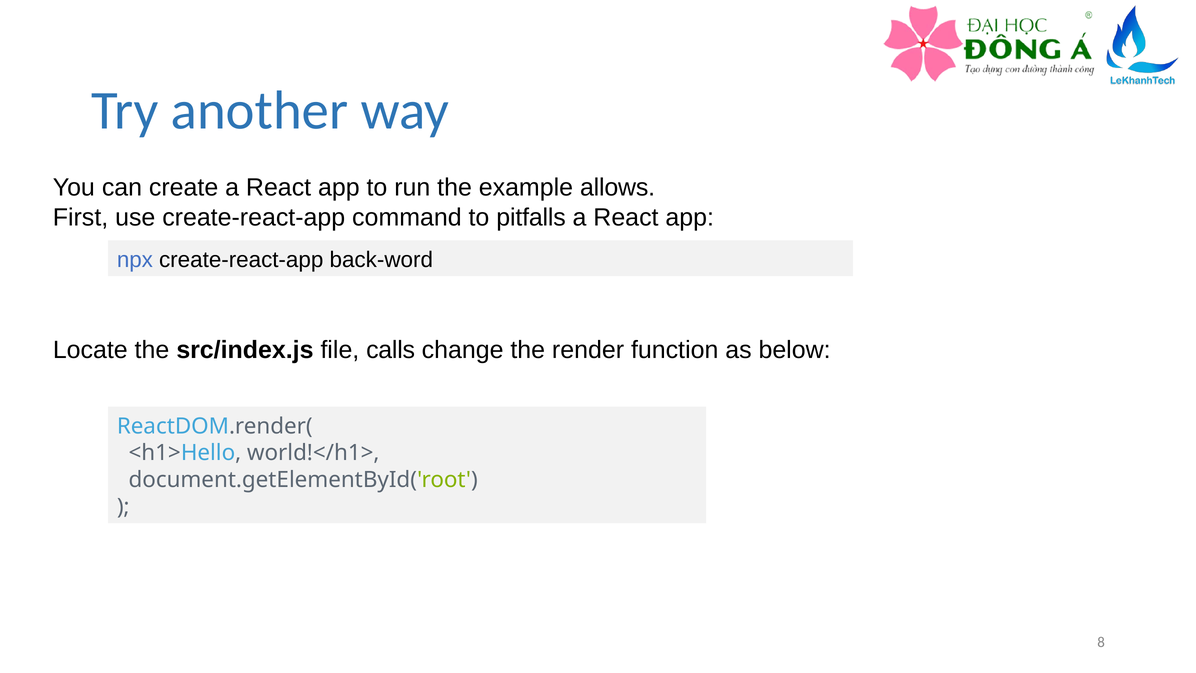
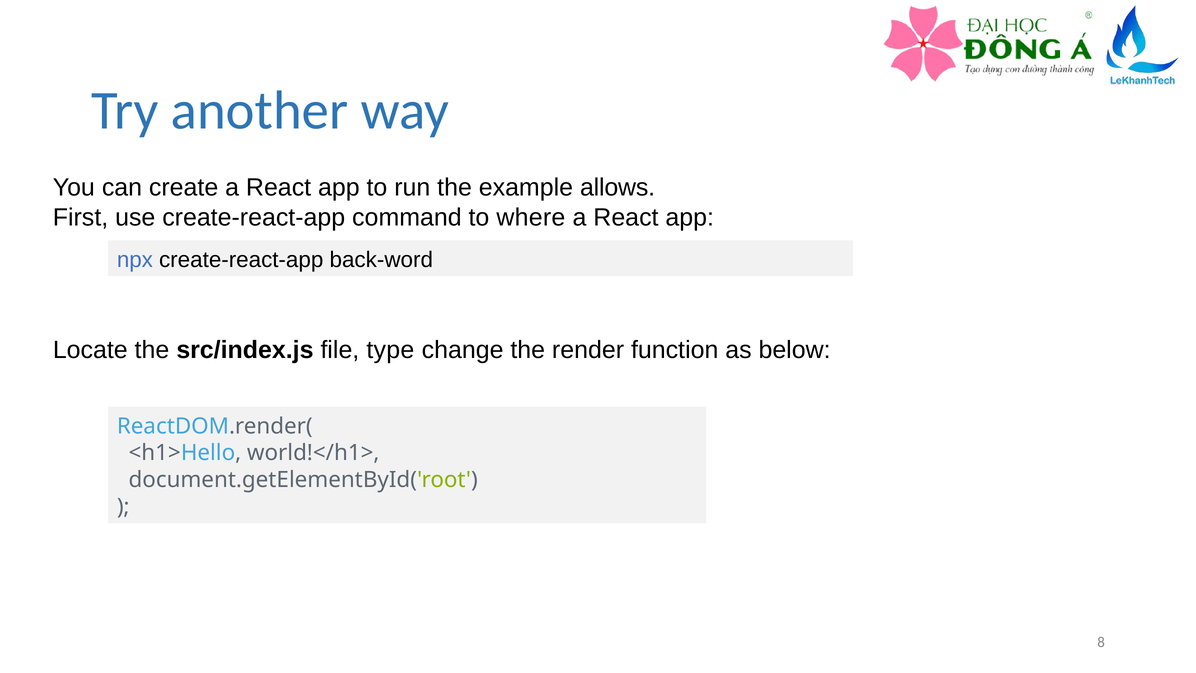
pitfalls: pitfalls -> where (531, 218)
calls: calls -> type (390, 350)
